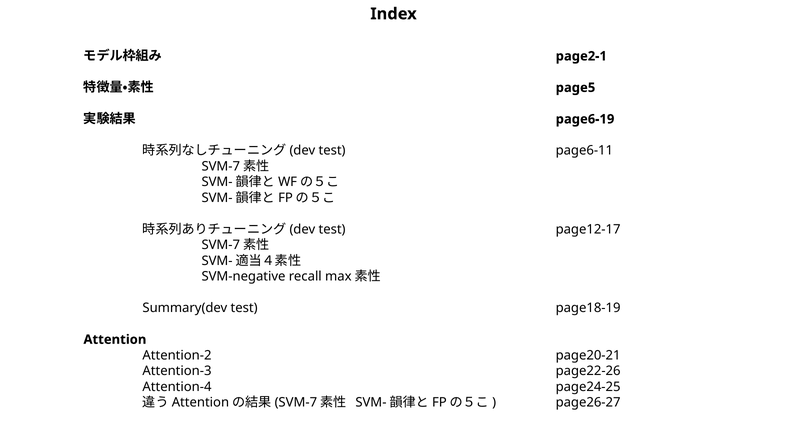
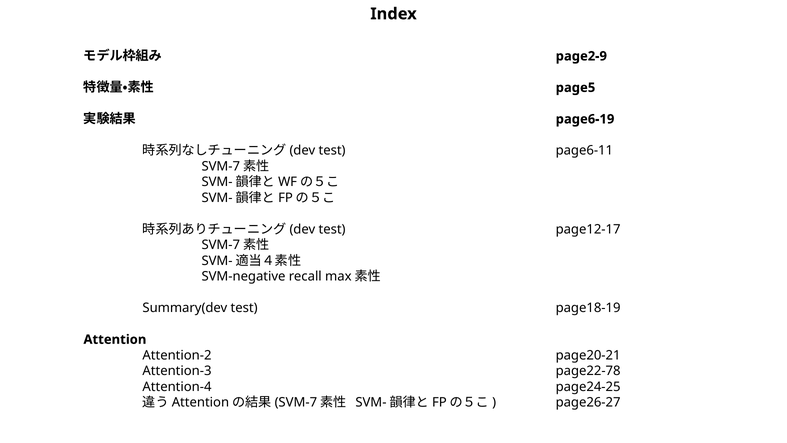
page2-1: page2-1 -> page2-9 (581, 56)
page22-26: page22-26 -> page22-78 (588, 371)
